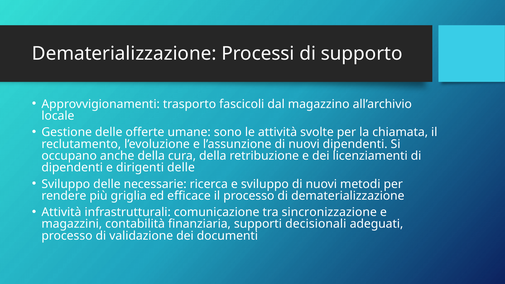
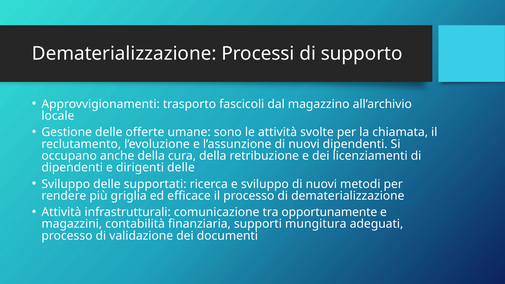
necessarie: necessarie -> supportati (155, 184)
sincronizzazione: sincronizzazione -> opportunamente (329, 212)
decisionali: decisionali -> mungitura (316, 224)
